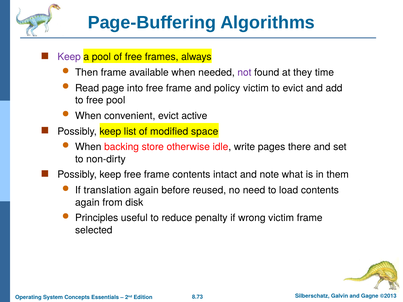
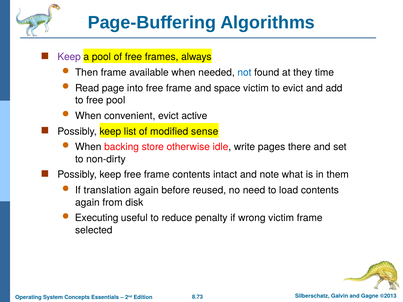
not colour: purple -> blue (244, 73)
policy: policy -> space (227, 88)
space: space -> sense (205, 132)
Principles: Principles -> Executing (97, 218)
